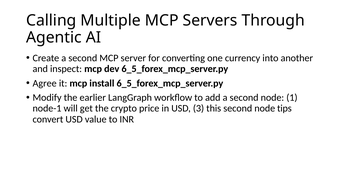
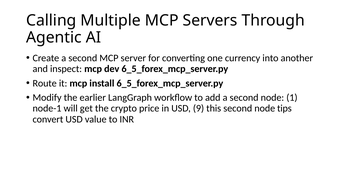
Agree: Agree -> Route (45, 83)
3: 3 -> 9 (199, 108)
